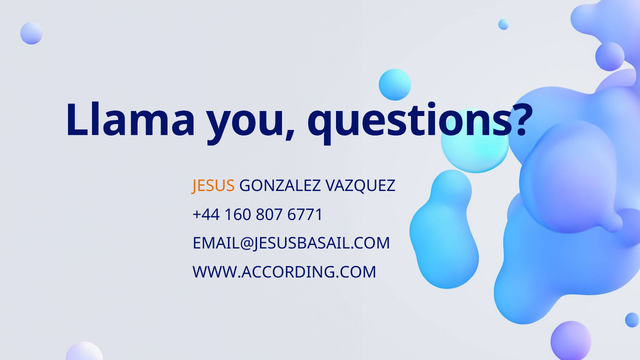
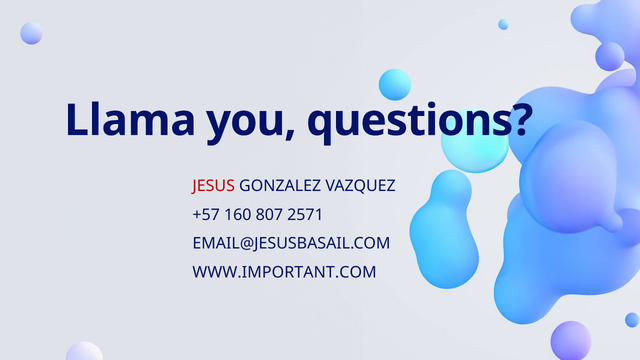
JESUS colour: orange -> red (214, 186)
+44: +44 -> +57 (206, 215)
6771: 6771 -> 2571 (306, 215)
WWW.ACCORDING.COM: WWW.ACCORDING.COM -> WWW.IMPORTANT.COM (285, 272)
